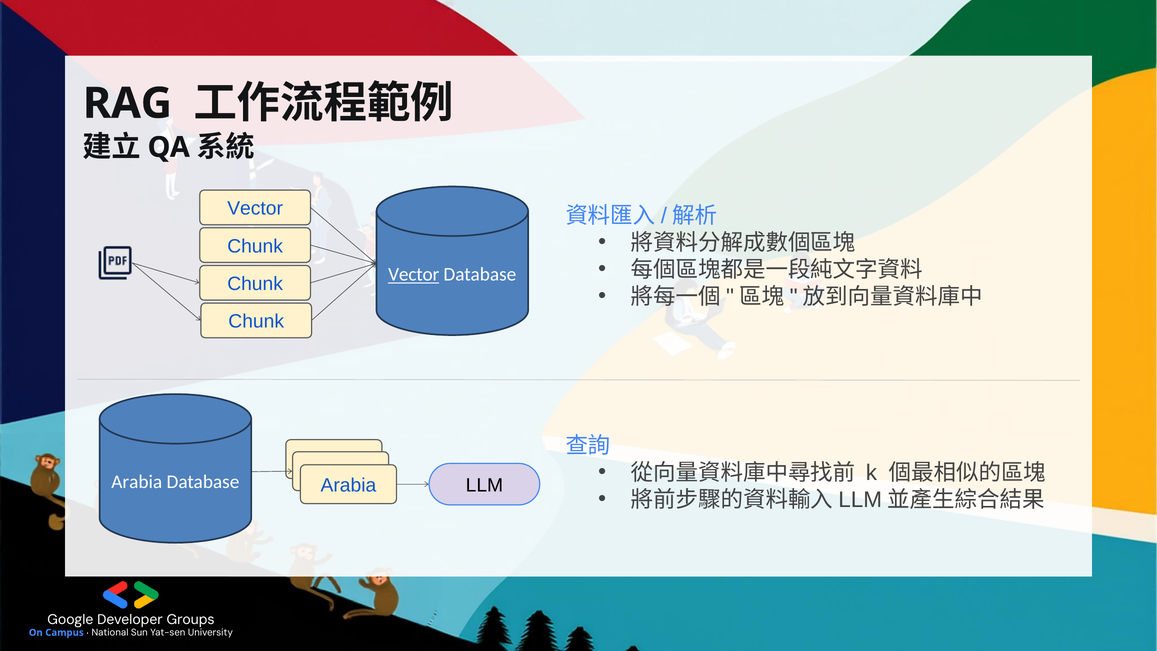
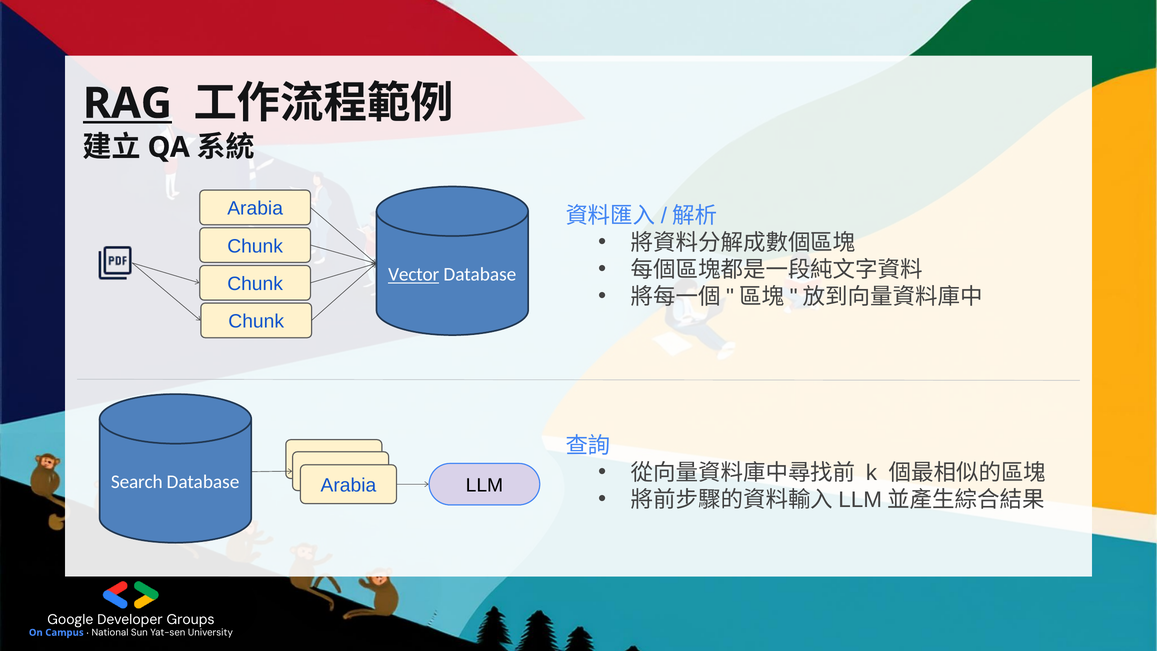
RAG underline: none -> present (127, 103)
Vector: Vector -> Arabia (255, 209)
Arabia: Arabia -> Search (137, 482)
